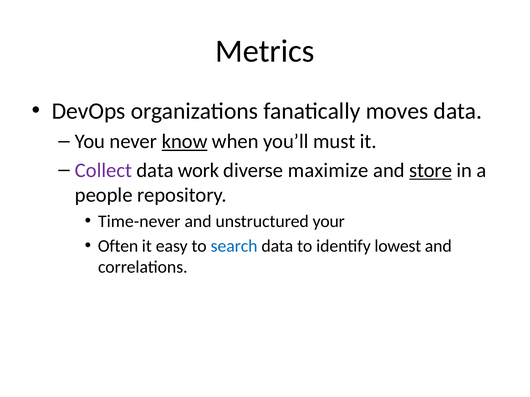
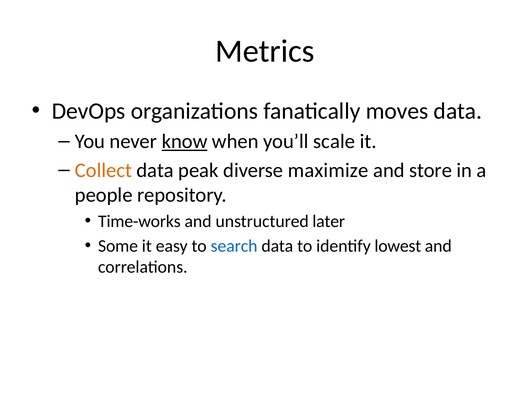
must: must -> scale (334, 142)
Collect colour: purple -> orange (103, 170)
work: work -> peak (198, 170)
store underline: present -> none (431, 170)
Time-never: Time-never -> Time-works (139, 222)
your: your -> later (329, 222)
Often: Often -> Some (118, 246)
